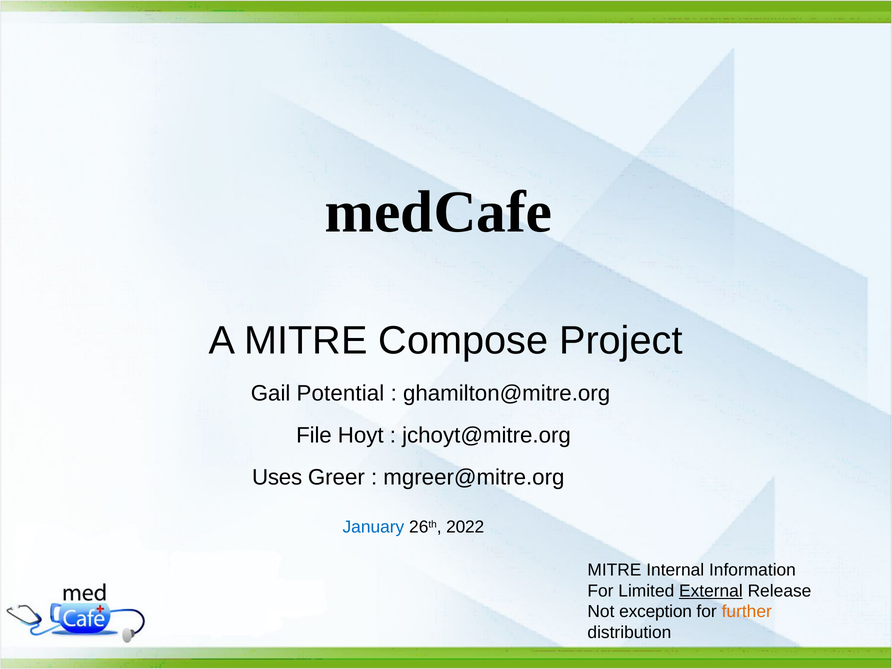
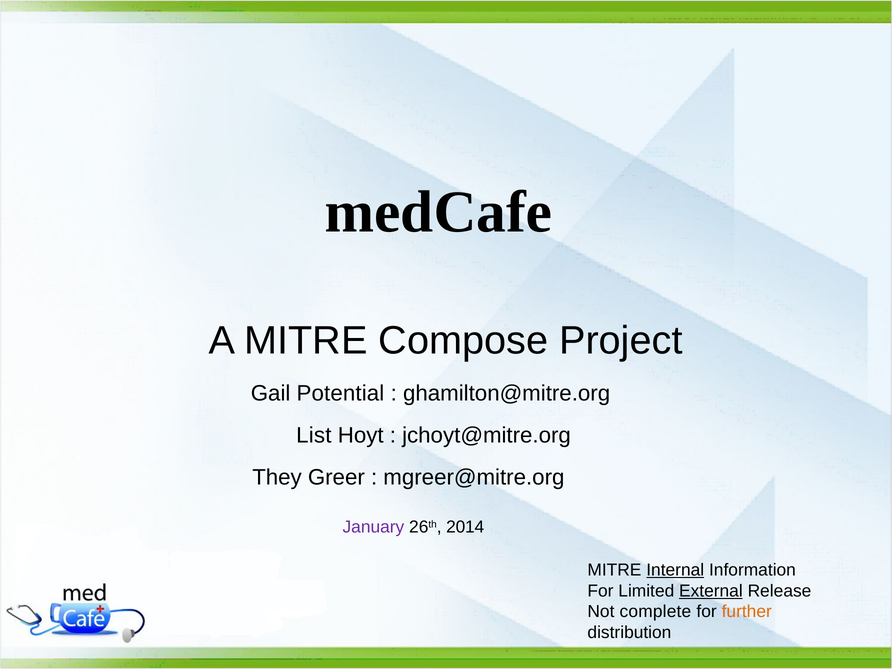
File: File -> List (314, 436)
Uses: Uses -> They (277, 478)
January colour: blue -> purple (373, 527)
2022: 2022 -> 2014 (465, 527)
Internal underline: none -> present (675, 570)
exception: exception -> complete (655, 612)
